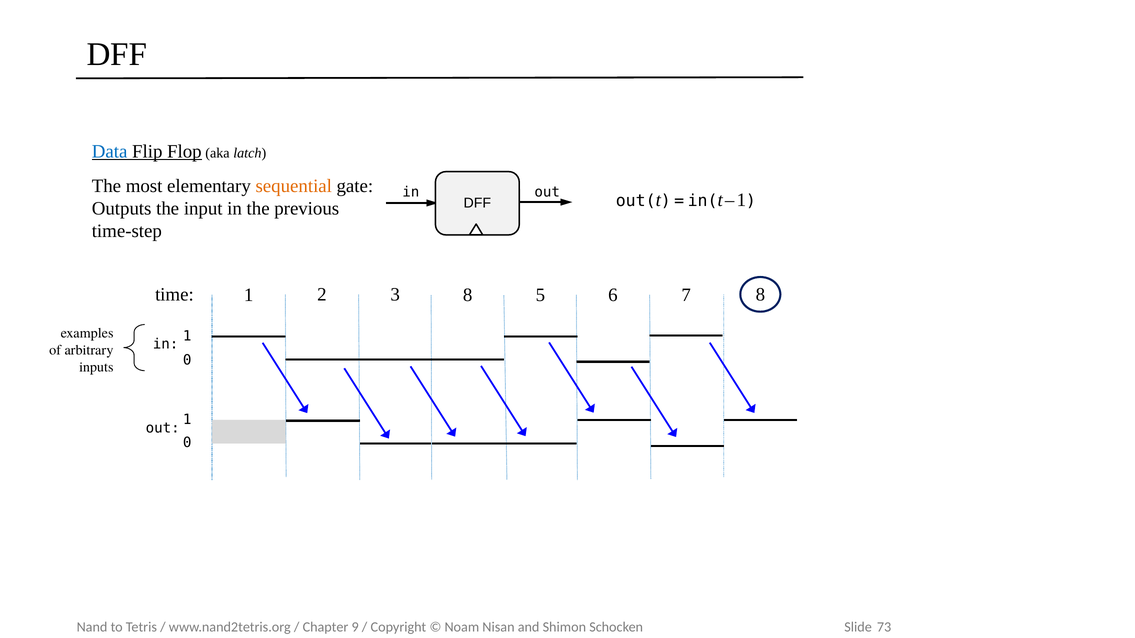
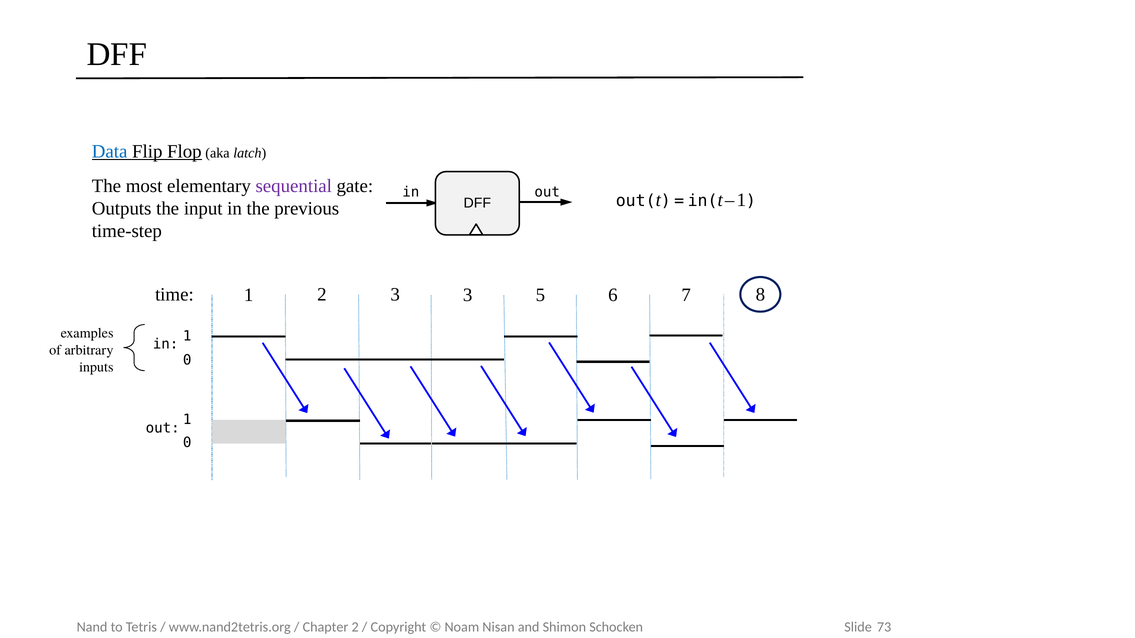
sequential colour: orange -> purple (294, 186)
3 8: 8 -> 3 (468, 295)
9: 9 -> 2 (355, 627)
